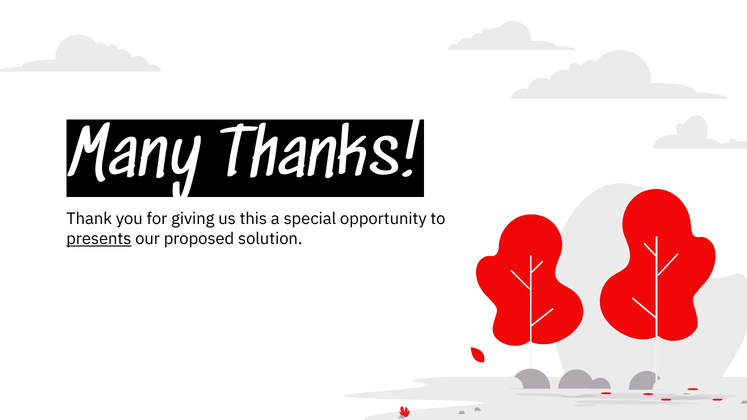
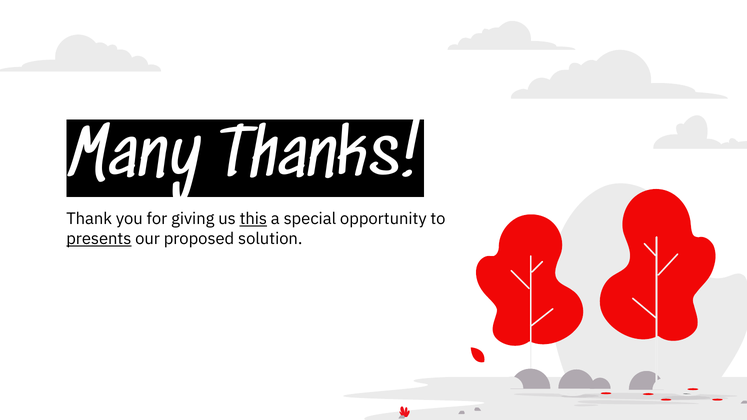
this underline: none -> present (253, 219)
